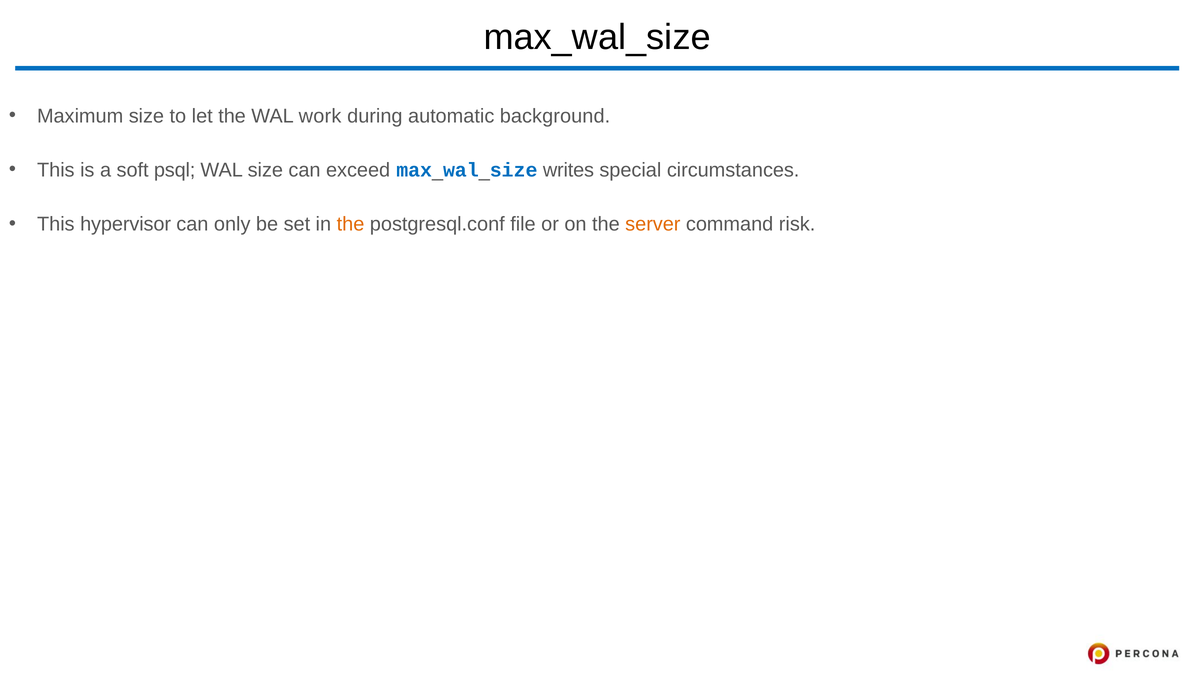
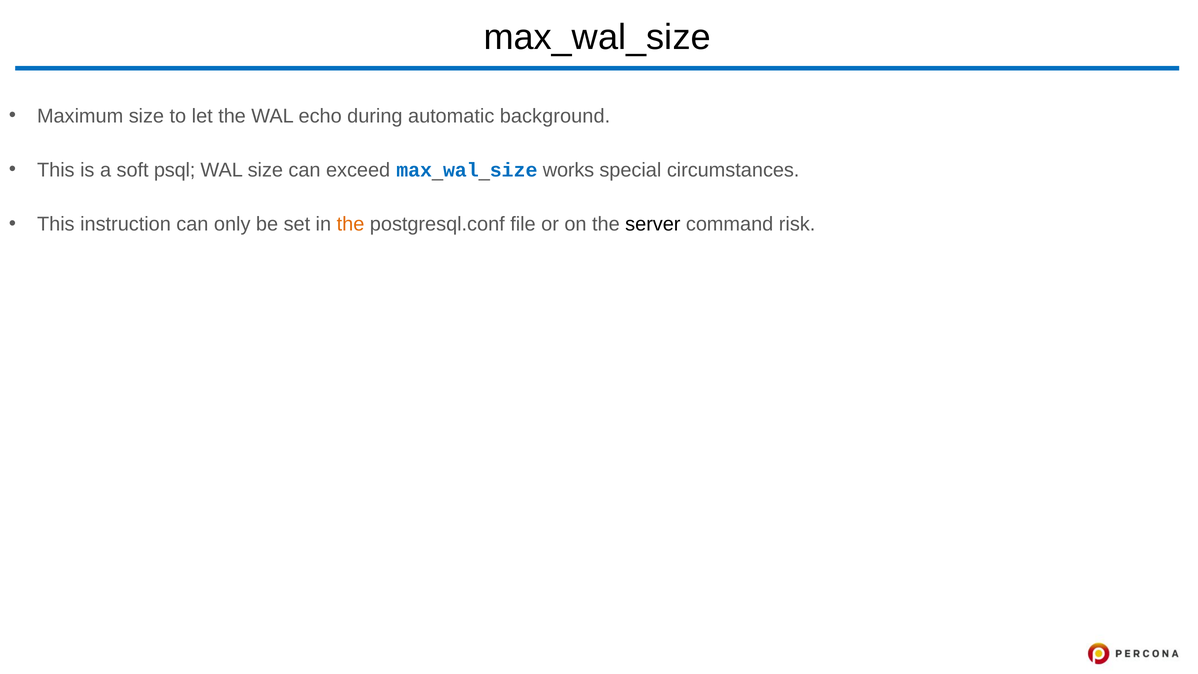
work: work -> echo (320, 116)
writes: writes -> works (568, 170)
hypervisor: hypervisor -> instruction (126, 224)
server colour: orange -> black (653, 224)
